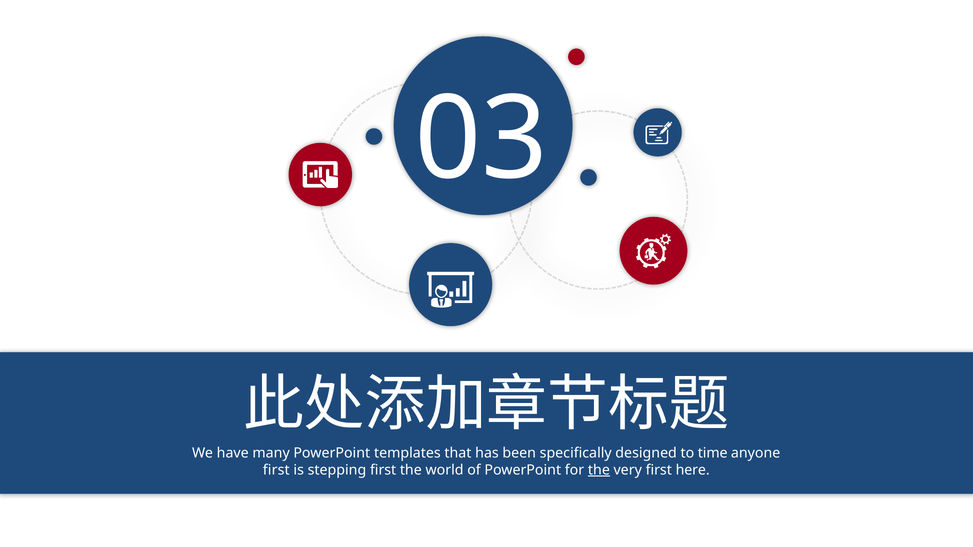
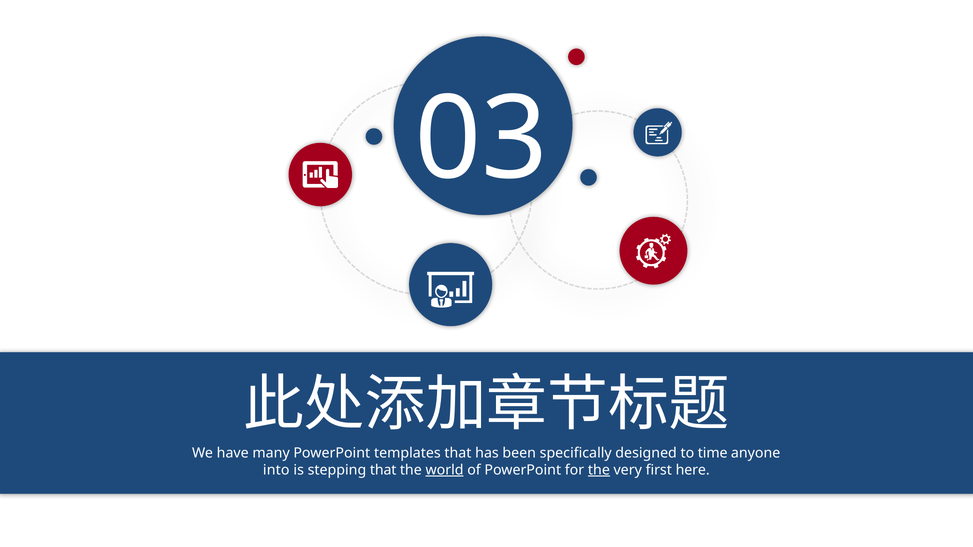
first: first -> into (276, 470)
stepping first: first -> that (383, 470)
world underline: none -> present (445, 470)
